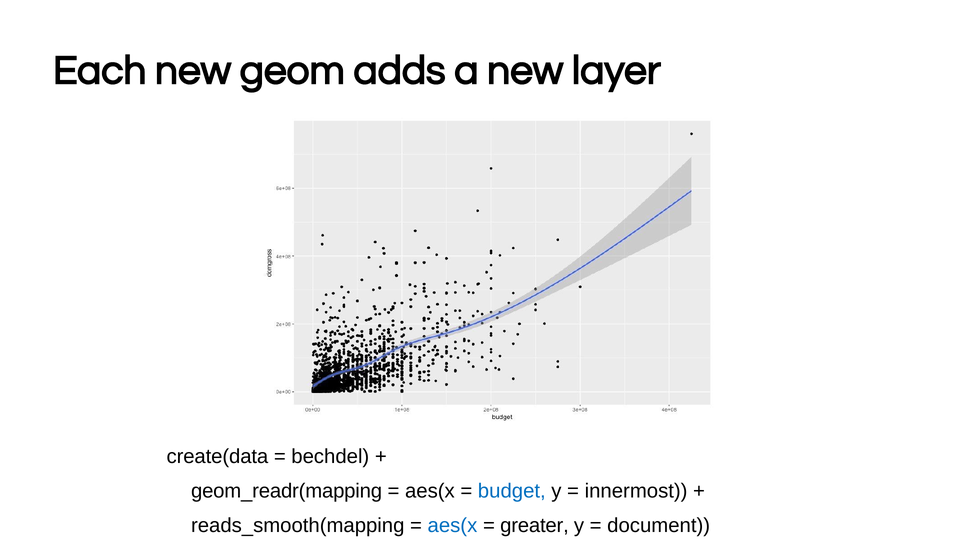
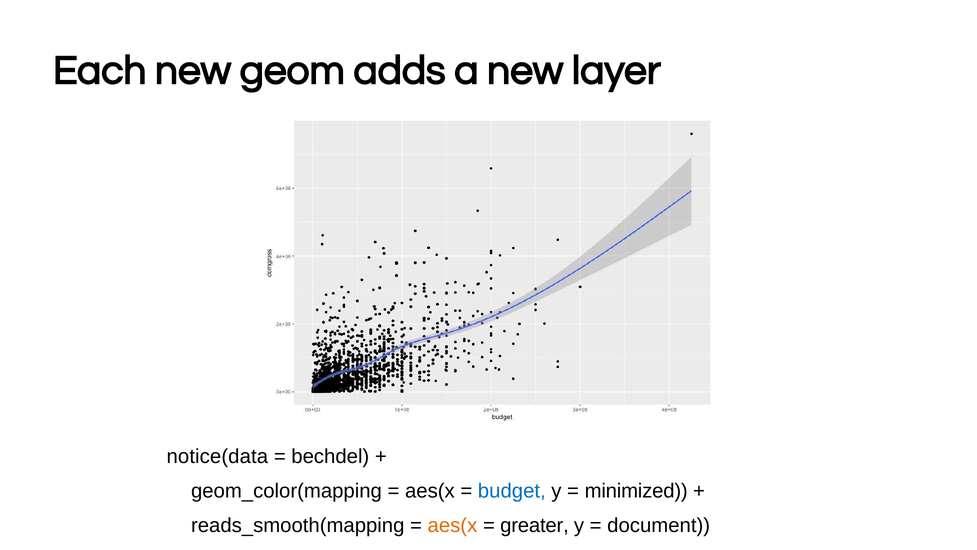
create(data: create(data -> notice(data (217, 456)
geom_readr(mapping: geom_readr(mapping -> geom_color(mapping (286, 490)
innermost: innermost -> minimized (636, 490)
aes(x colour: blue -> orange (452, 525)
